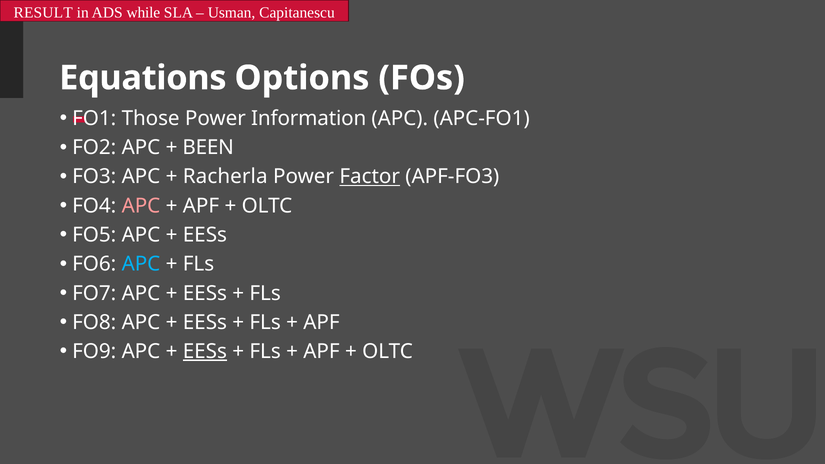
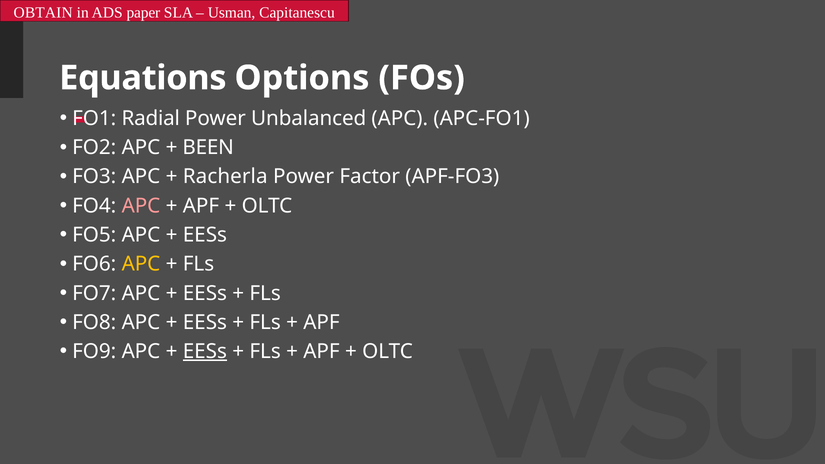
RESULT: RESULT -> OBTAIN (43, 13)
while: while -> paper (143, 13)
Those: Those -> Radial (151, 118)
Information: Information -> Unbalanced (309, 118)
Factor underline: present -> none (370, 177)
APC colour: light blue -> yellow (141, 264)
